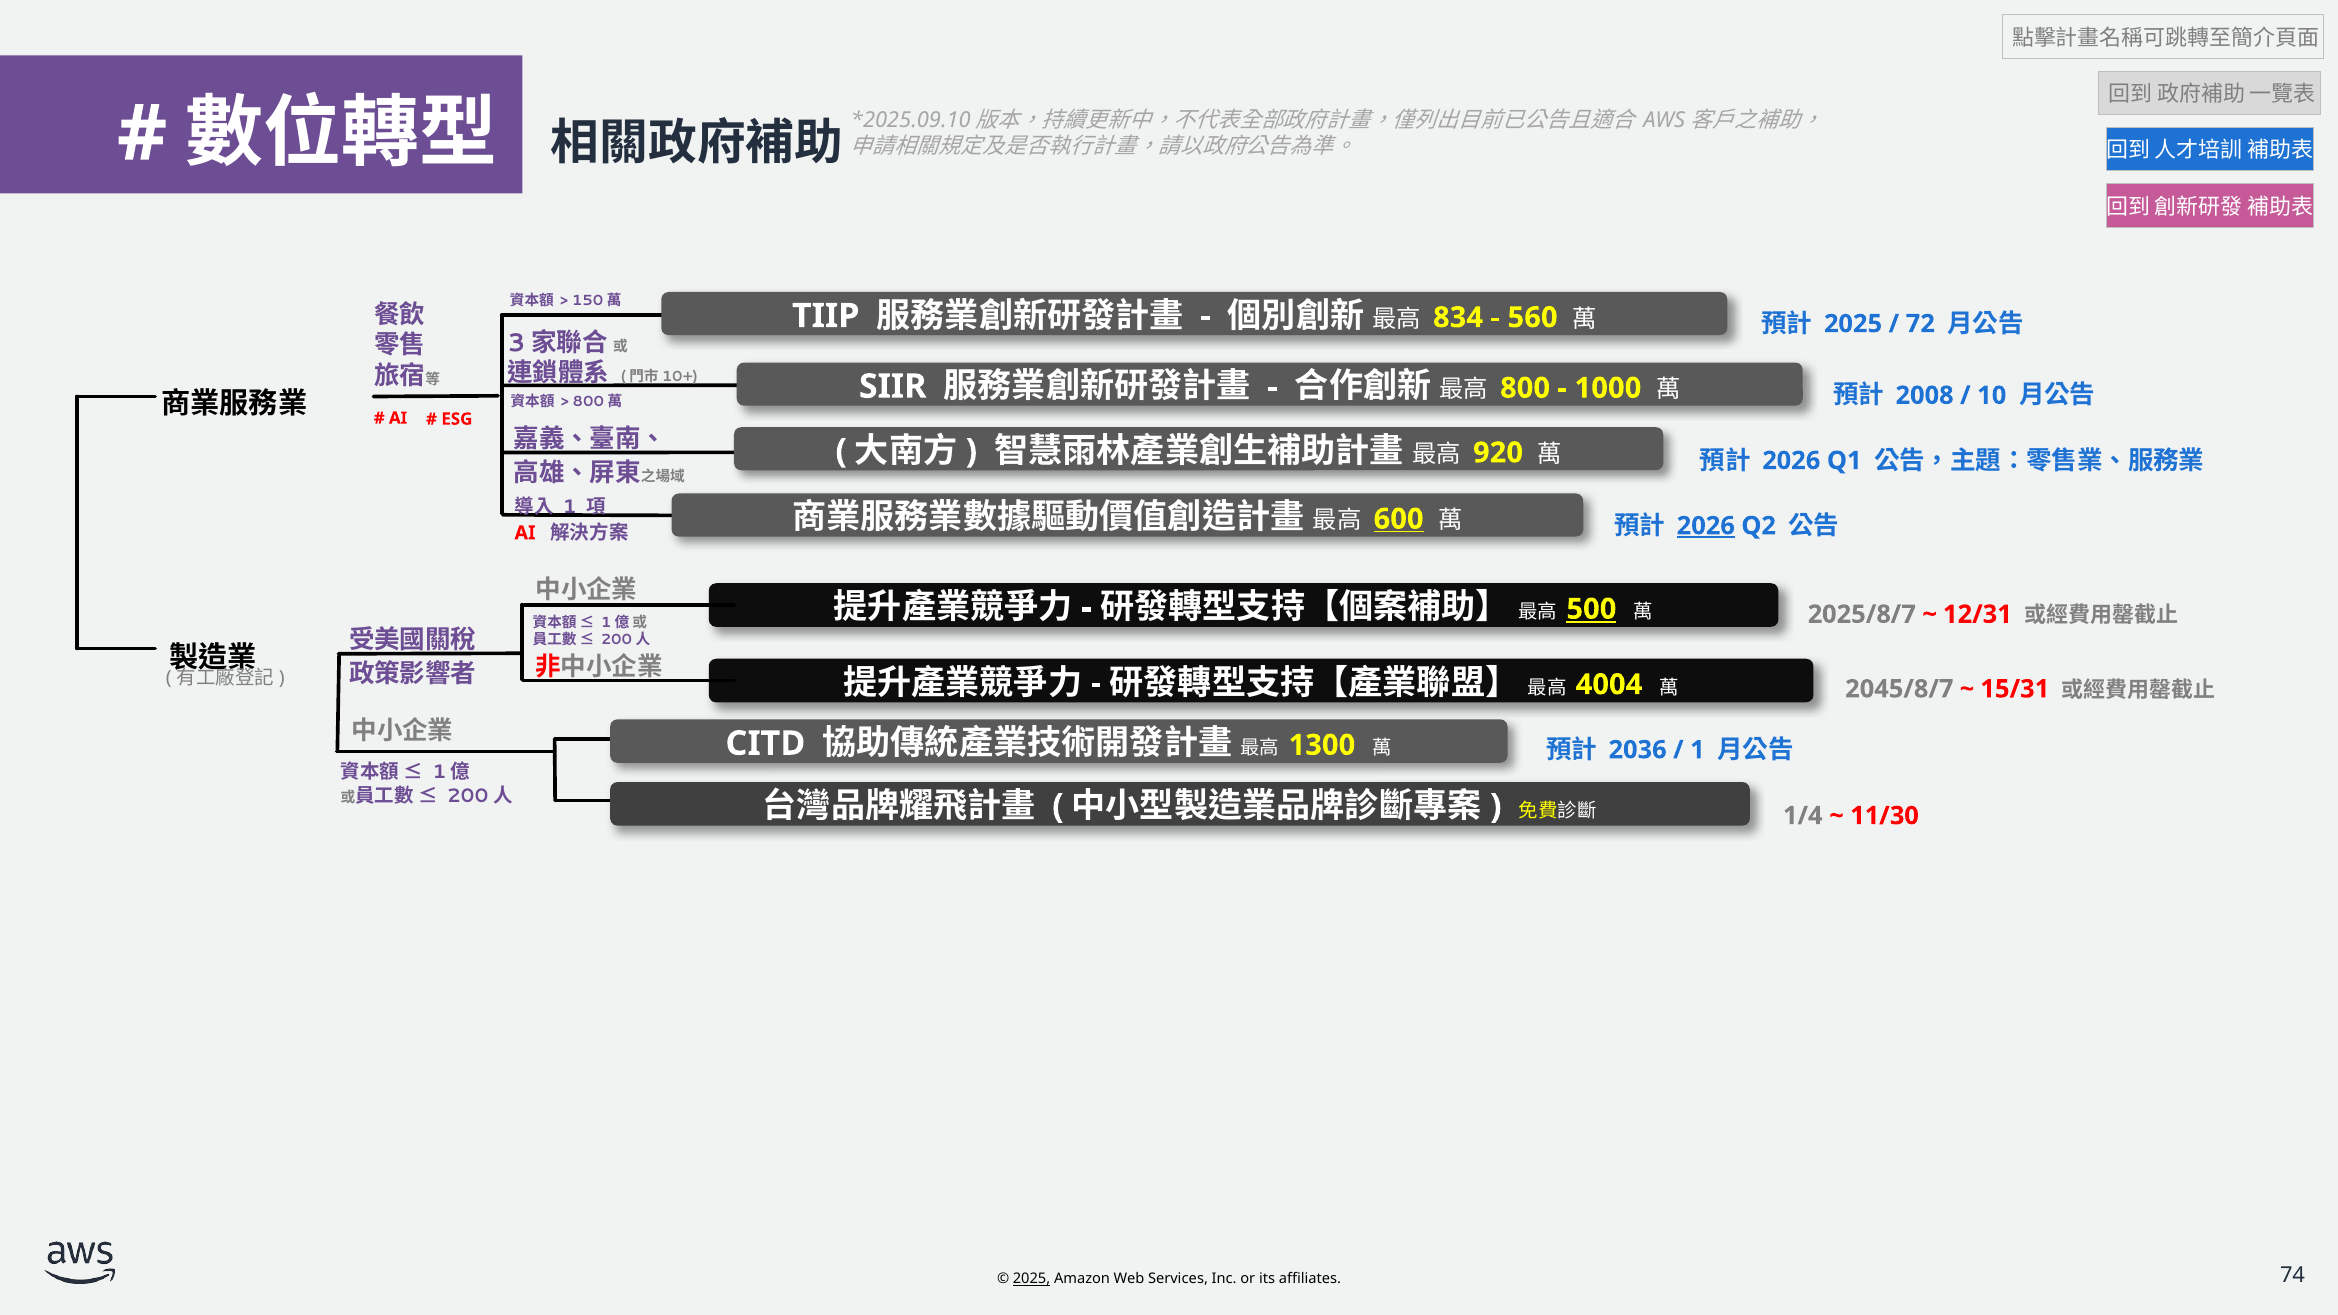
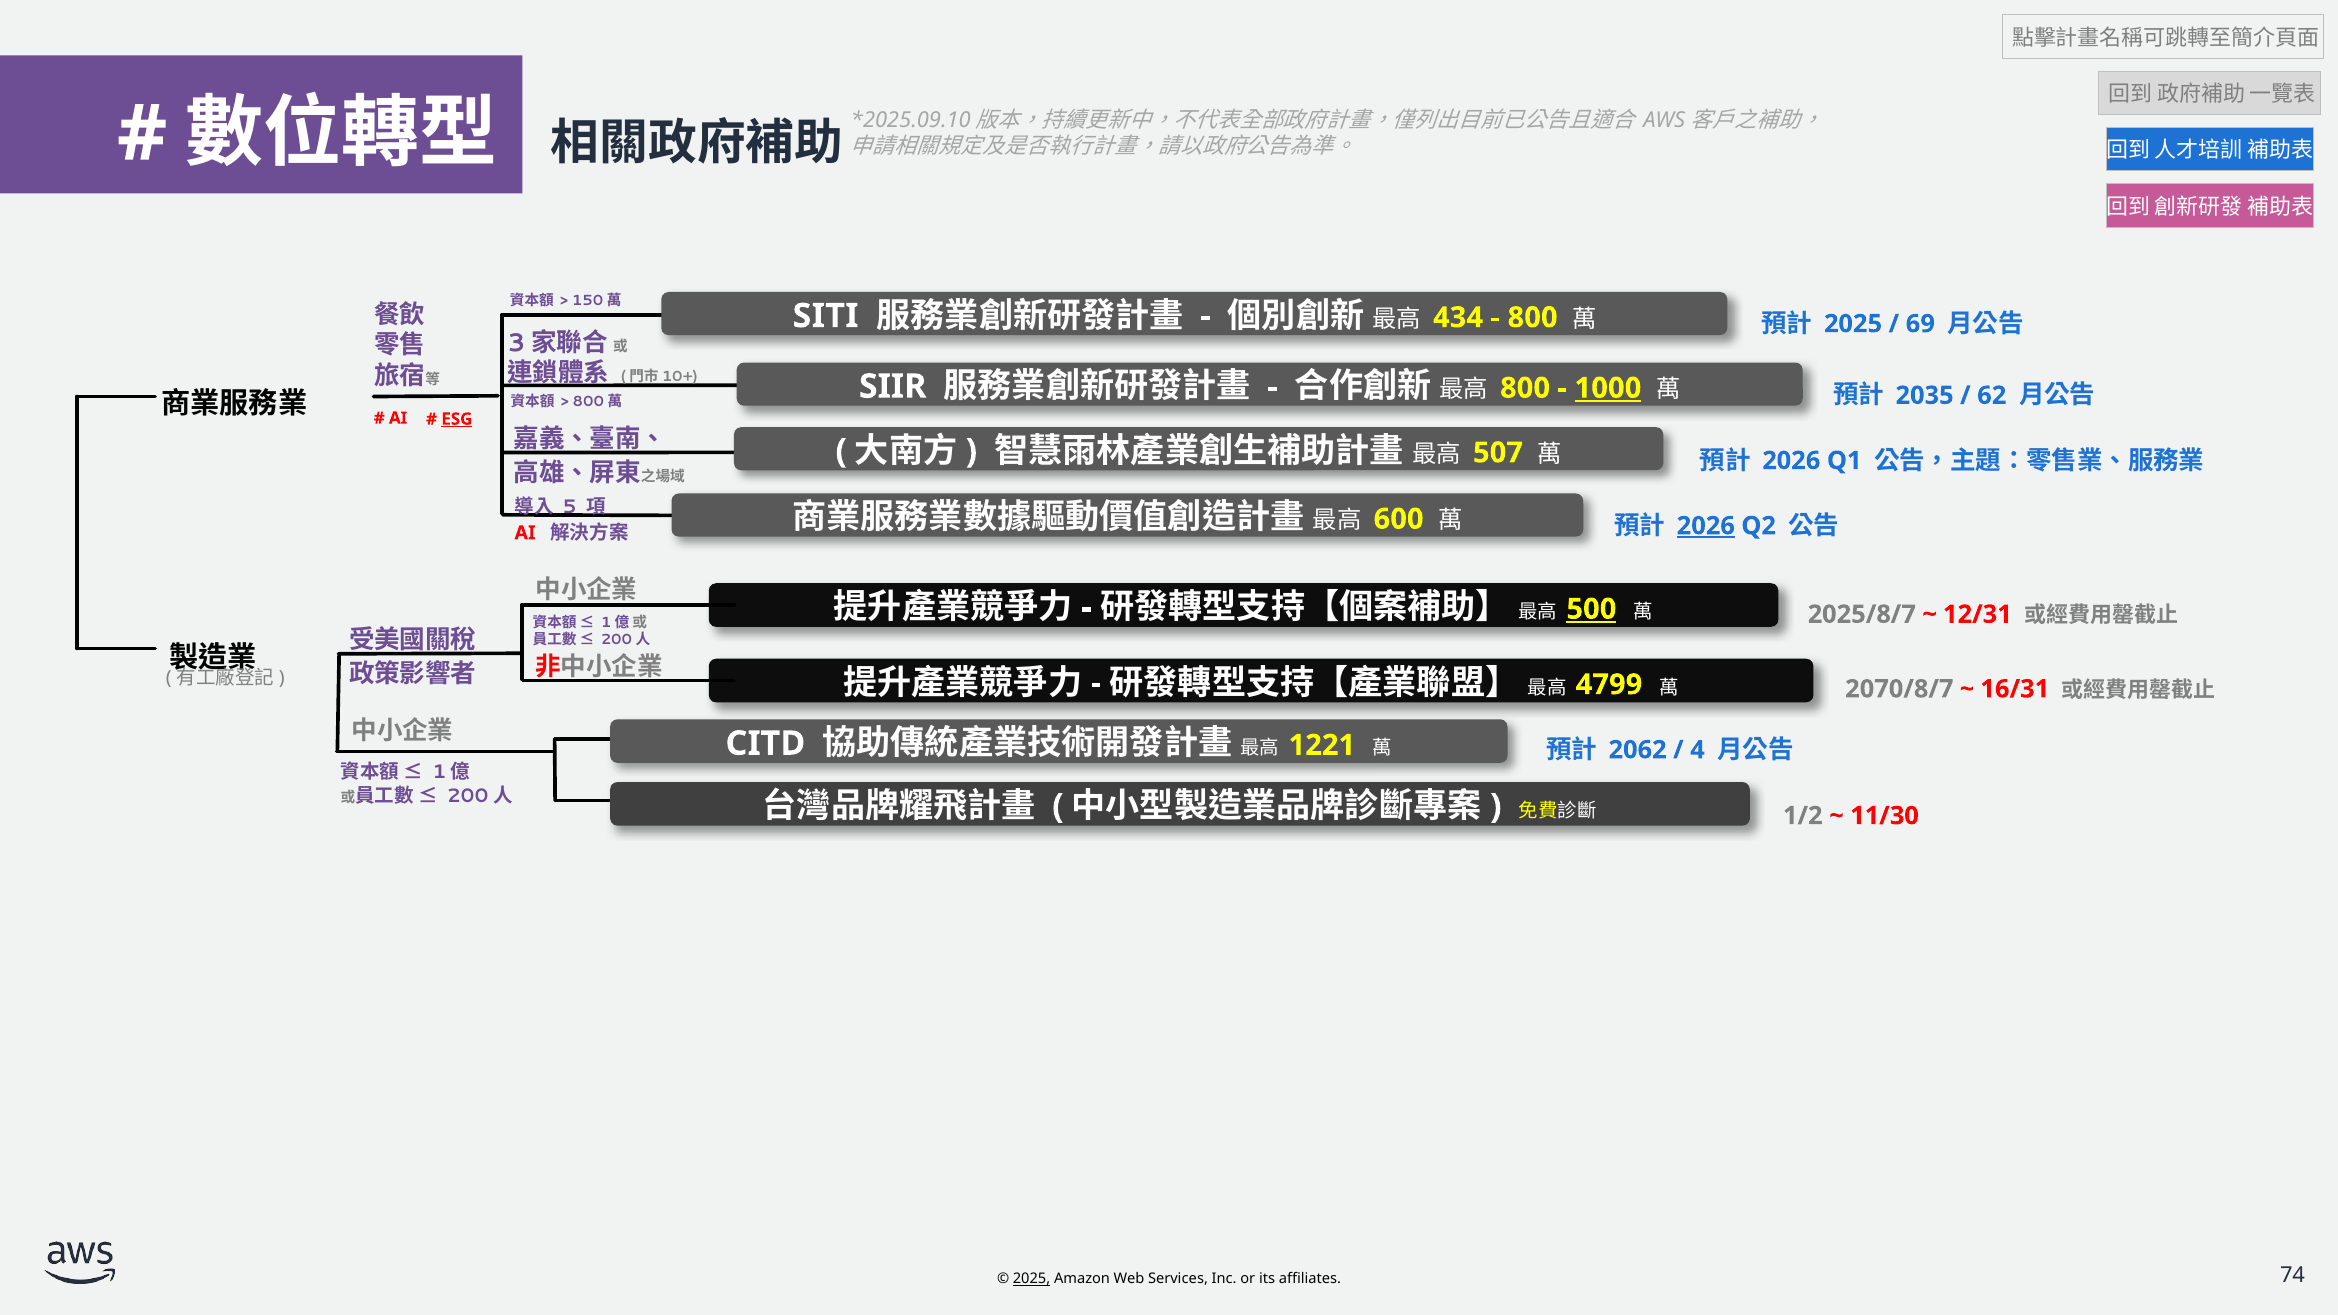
TIIP: TIIP -> SITI (826, 316)
834: 834 -> 434 (1458, 318)
560: 560 -> 800 (1533, 318)
72: 72 -> 69 (1920, 324)
1000 underline: none -> present (1608, 388)
2008: 2008 -> 2035 (1925, 395)
10: 10 -> 62 (1992, 395)
ESG underline: none -> present (457, 419)
920: 920 -> 507 (1498, 453)
1: 1 -> 5 (570, 507)
600 underline: present -> none (1399, 519)
4004: 4004 -> 4799 (1609, 685)
2045/8/7: 2045/8/7 -> 2070/8/7 (1899, 689)
15/31: 15/31 -> 16/31 (2015, 689)
1300: 1300 -> 1221 (1322, 745)
2036: 2036 -> 2062 (1638, 750)
1: 1 -> 4 (1697, 750)
1/4: 1/4 -> 1/2 (1803, 816)
